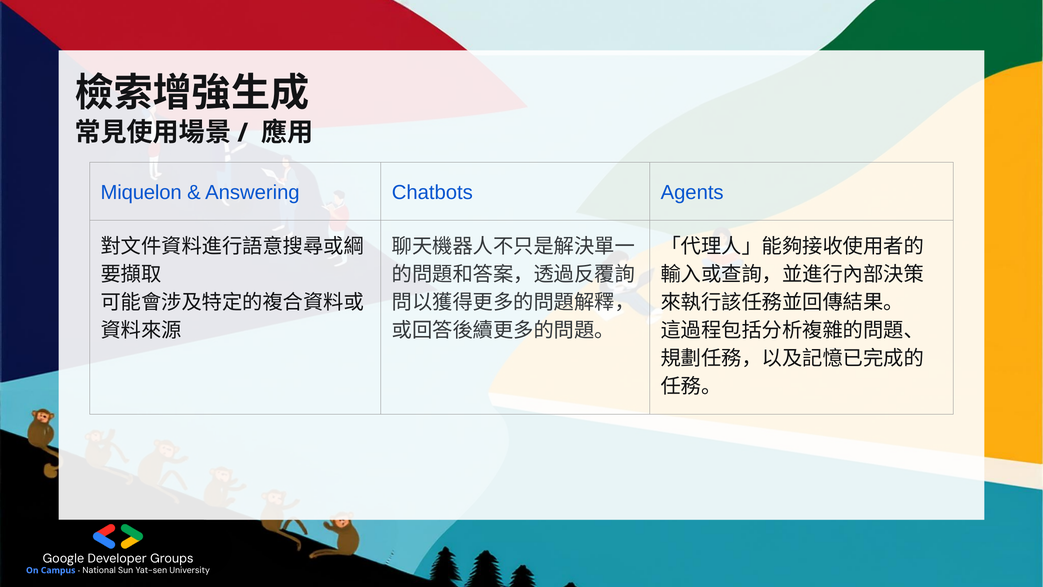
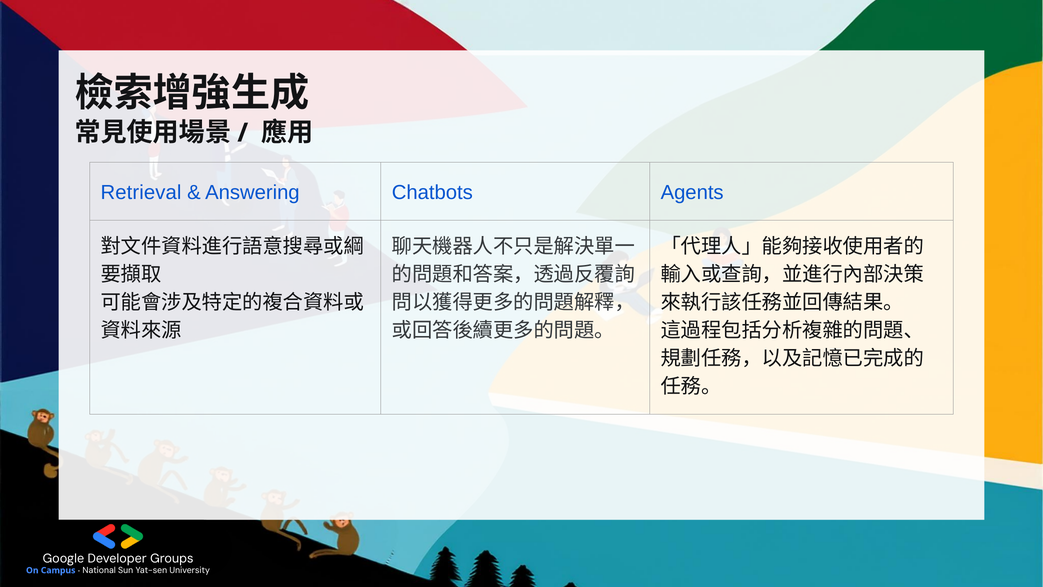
Miquelon: Miquelon -> Retrieval (141, 192)
